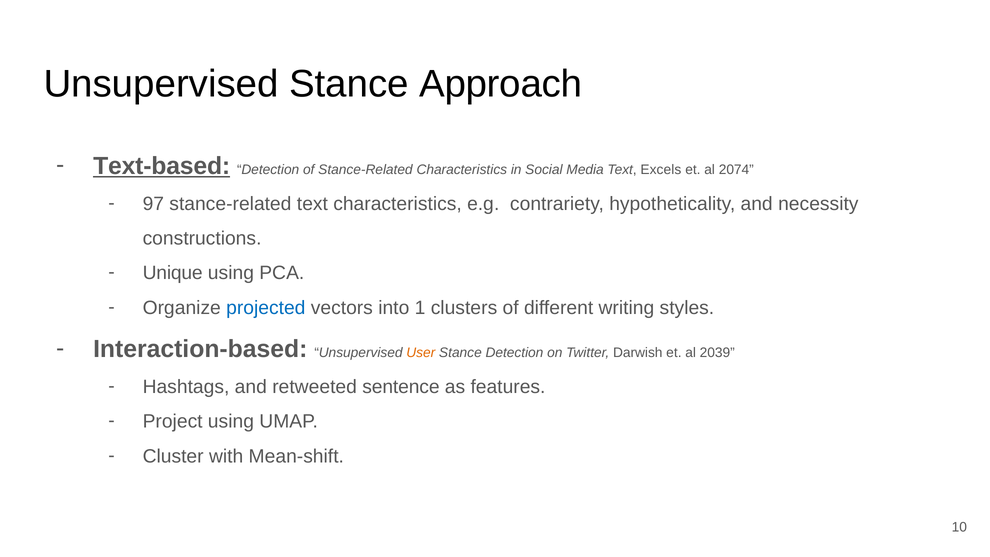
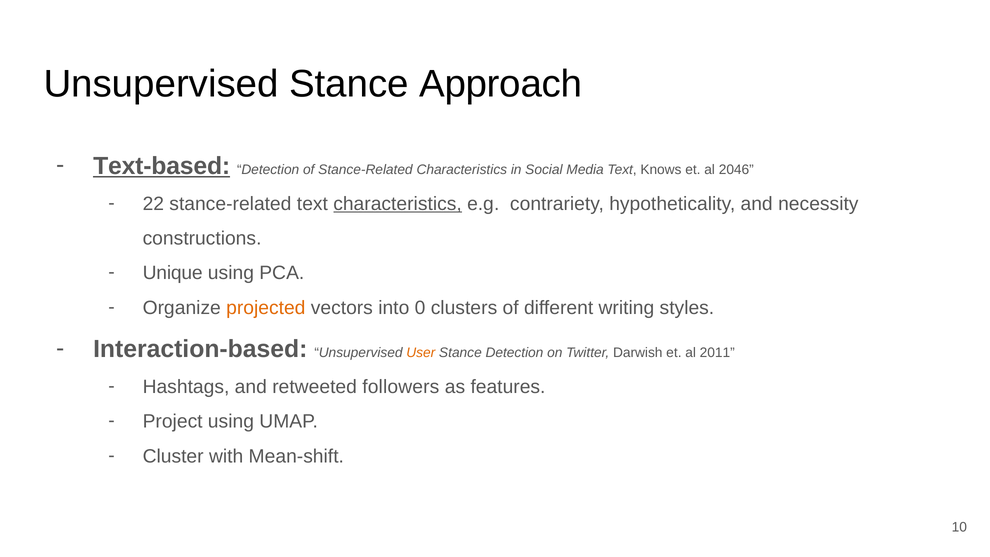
Excels: Excels -> Knows (661, 170)
2074: 2074 -> 2046 (736, 170)
97: 97 -> 22 (153, 204)
characteristics underline: none -> present (398, 204)
projected colour: blue -> orange (266, 308)
1: 1 -> 0 (420, 308)
2039: 2039 -> 2011 (717, 353)
sentence: sentence -> followers (401, 387)
